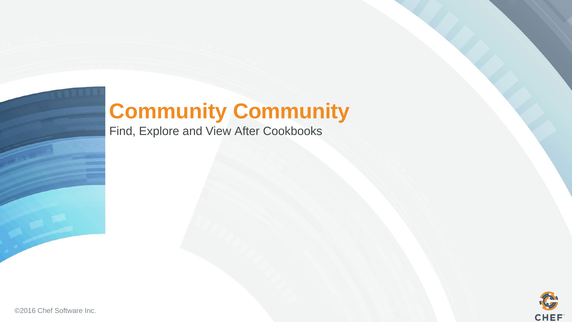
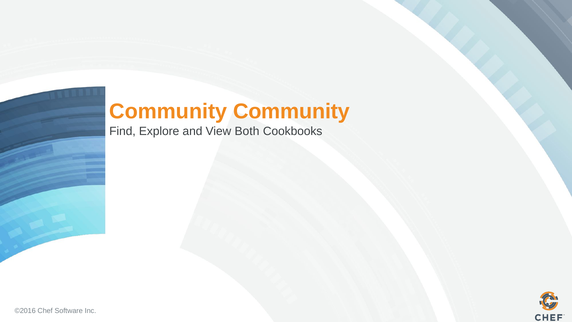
After: After -> Both (247, 131)
